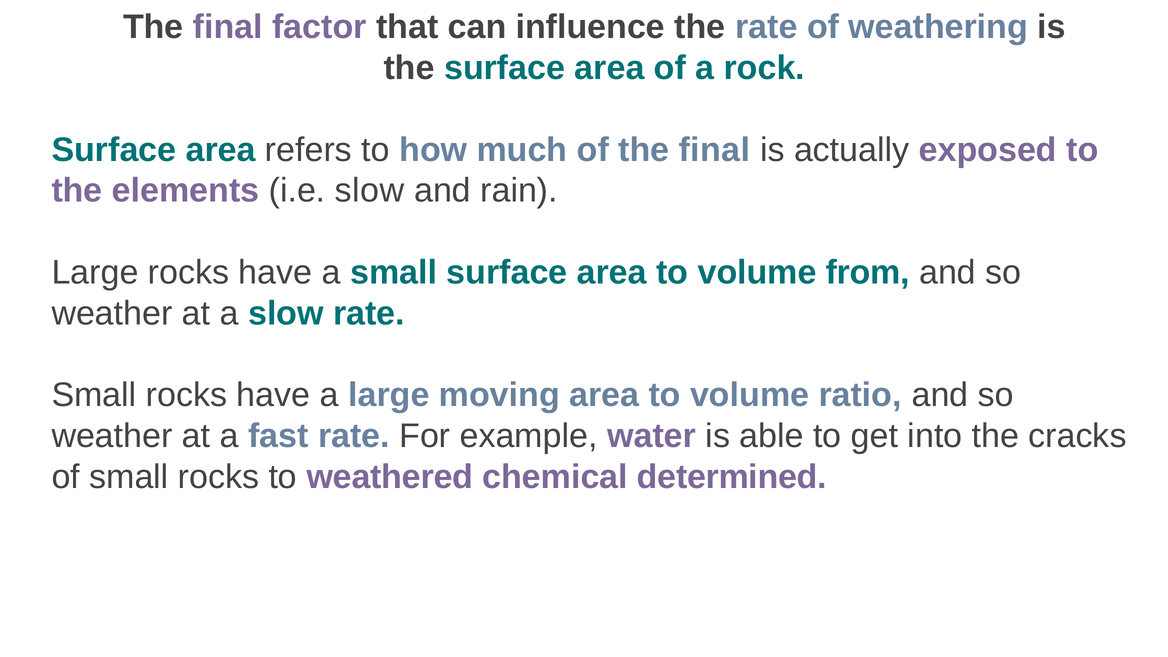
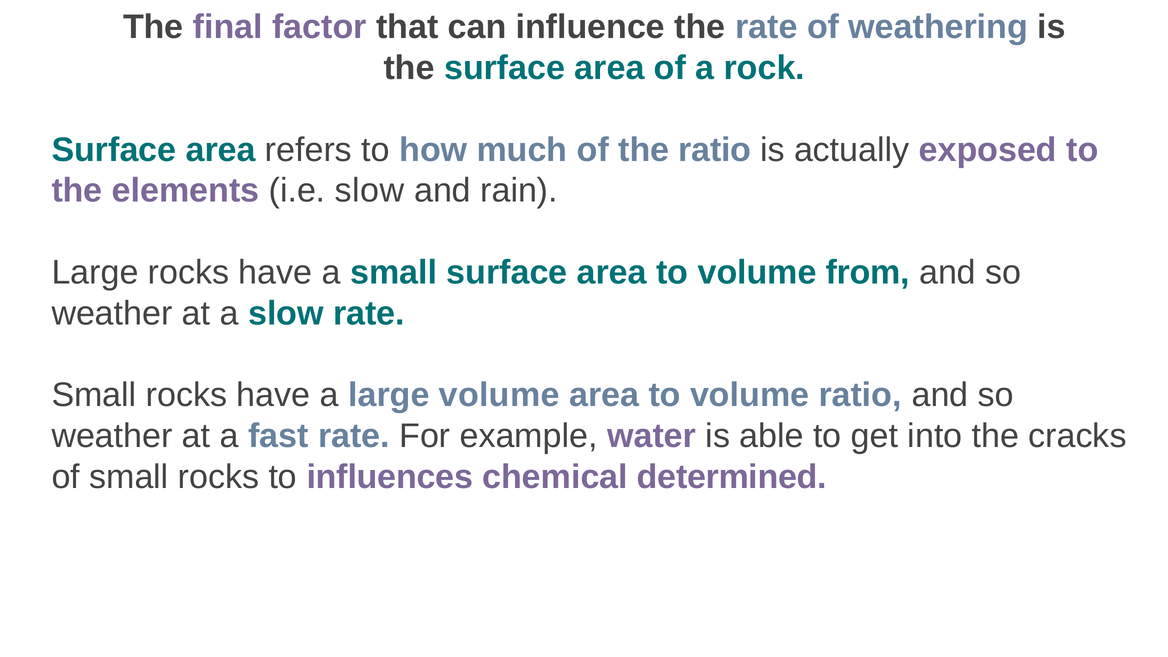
of the final: final -> ratio (715, 150)
large moving: moving -> volume (499, 395)
weathered: weathered -> influences (390, 477)
